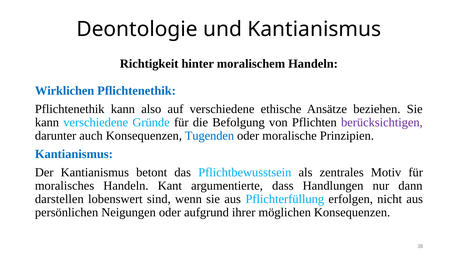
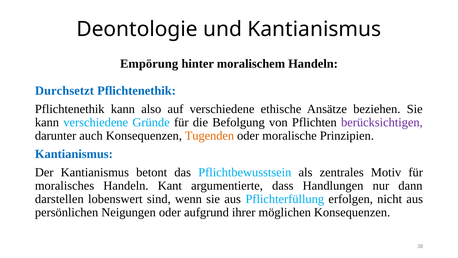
Richtigkeit: Richtigkeit -> Empörung (149, 64)
Wirklichen: Wirklichen -> Durchsetzt (64, 91)
Tugenden colour: blue -> orange (209, 136)
